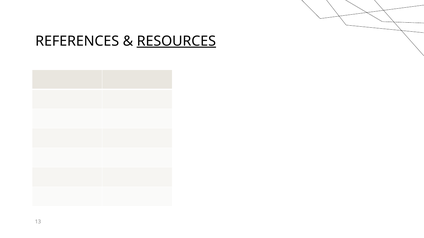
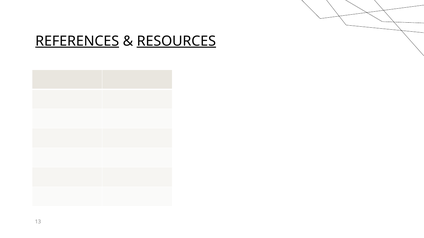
REFERENCES underline: none -> present (77, 41)
